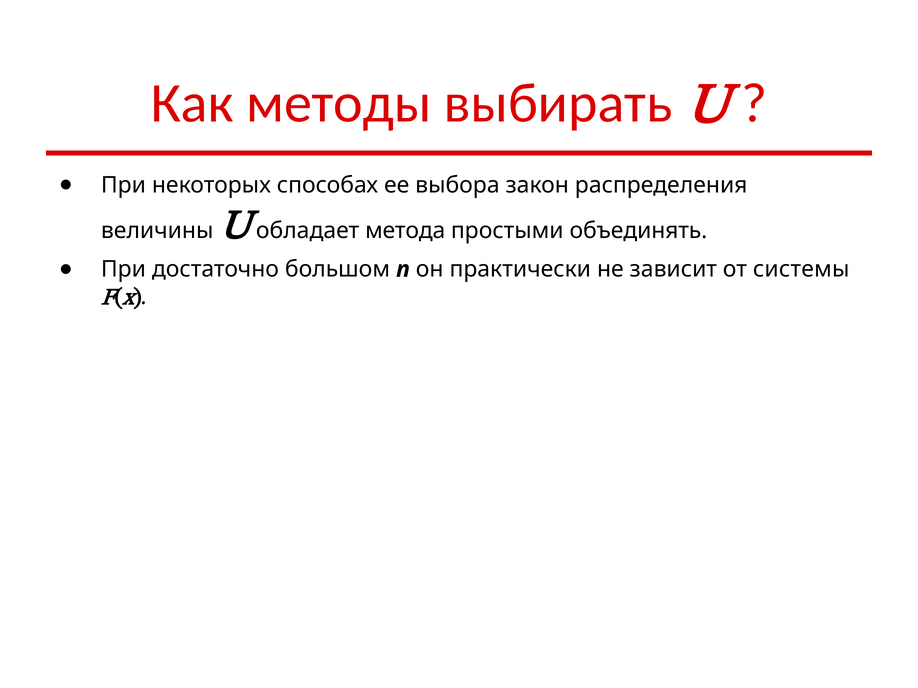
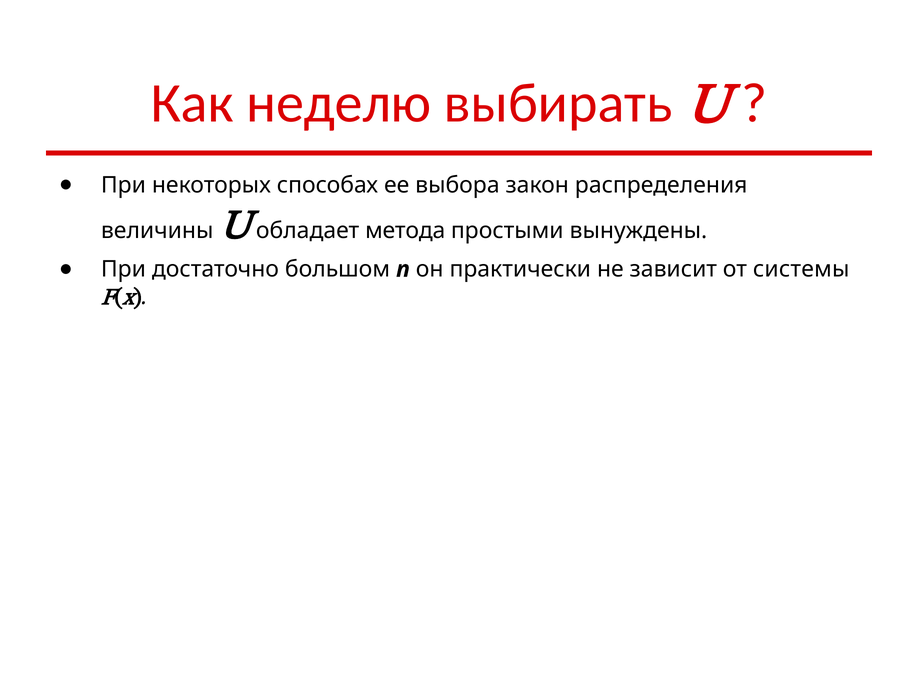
методы: методы -> неделю (339, 103)
объединять: объединять -> вынуждены (638, 231)
